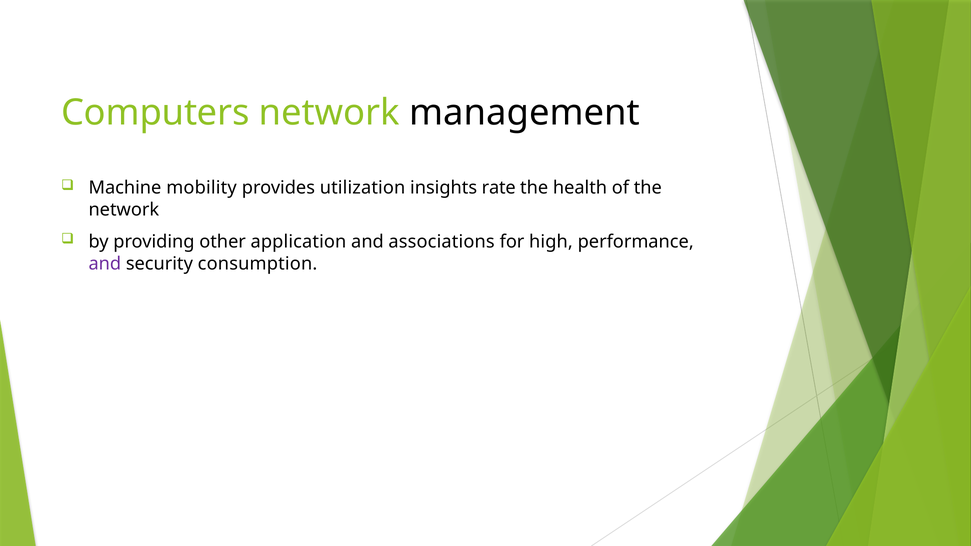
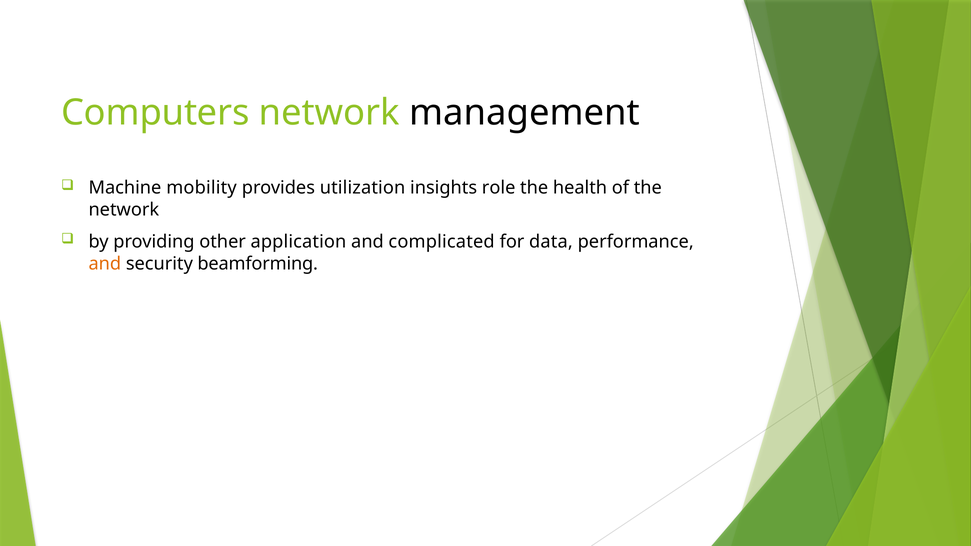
rate: rate -> role (499, 188)
associations: associations -> complicated (442, 242)
high: high -> data (551, 242)
and colour: purple -> orange (105, 264)
consumption: consumption -> beamforming (258, 264)
